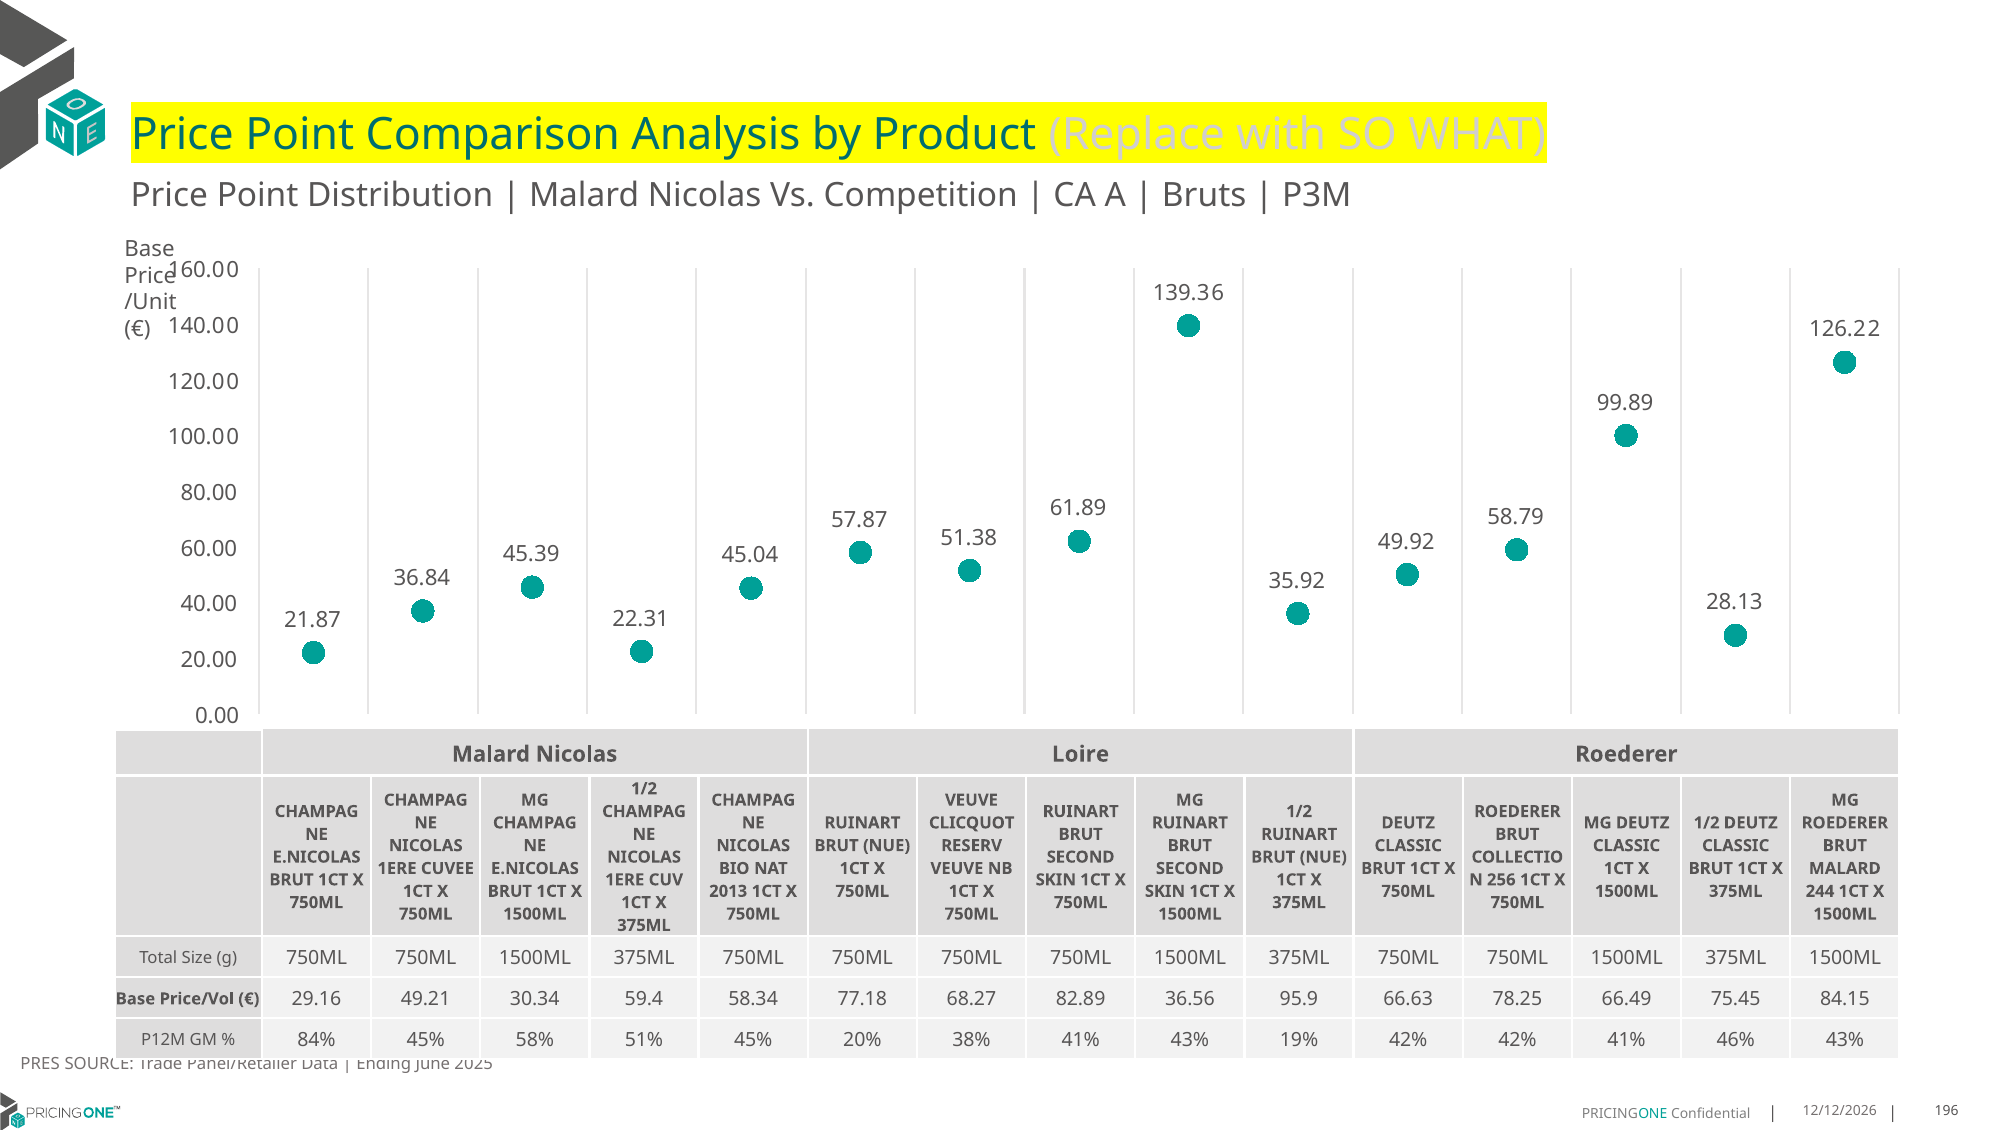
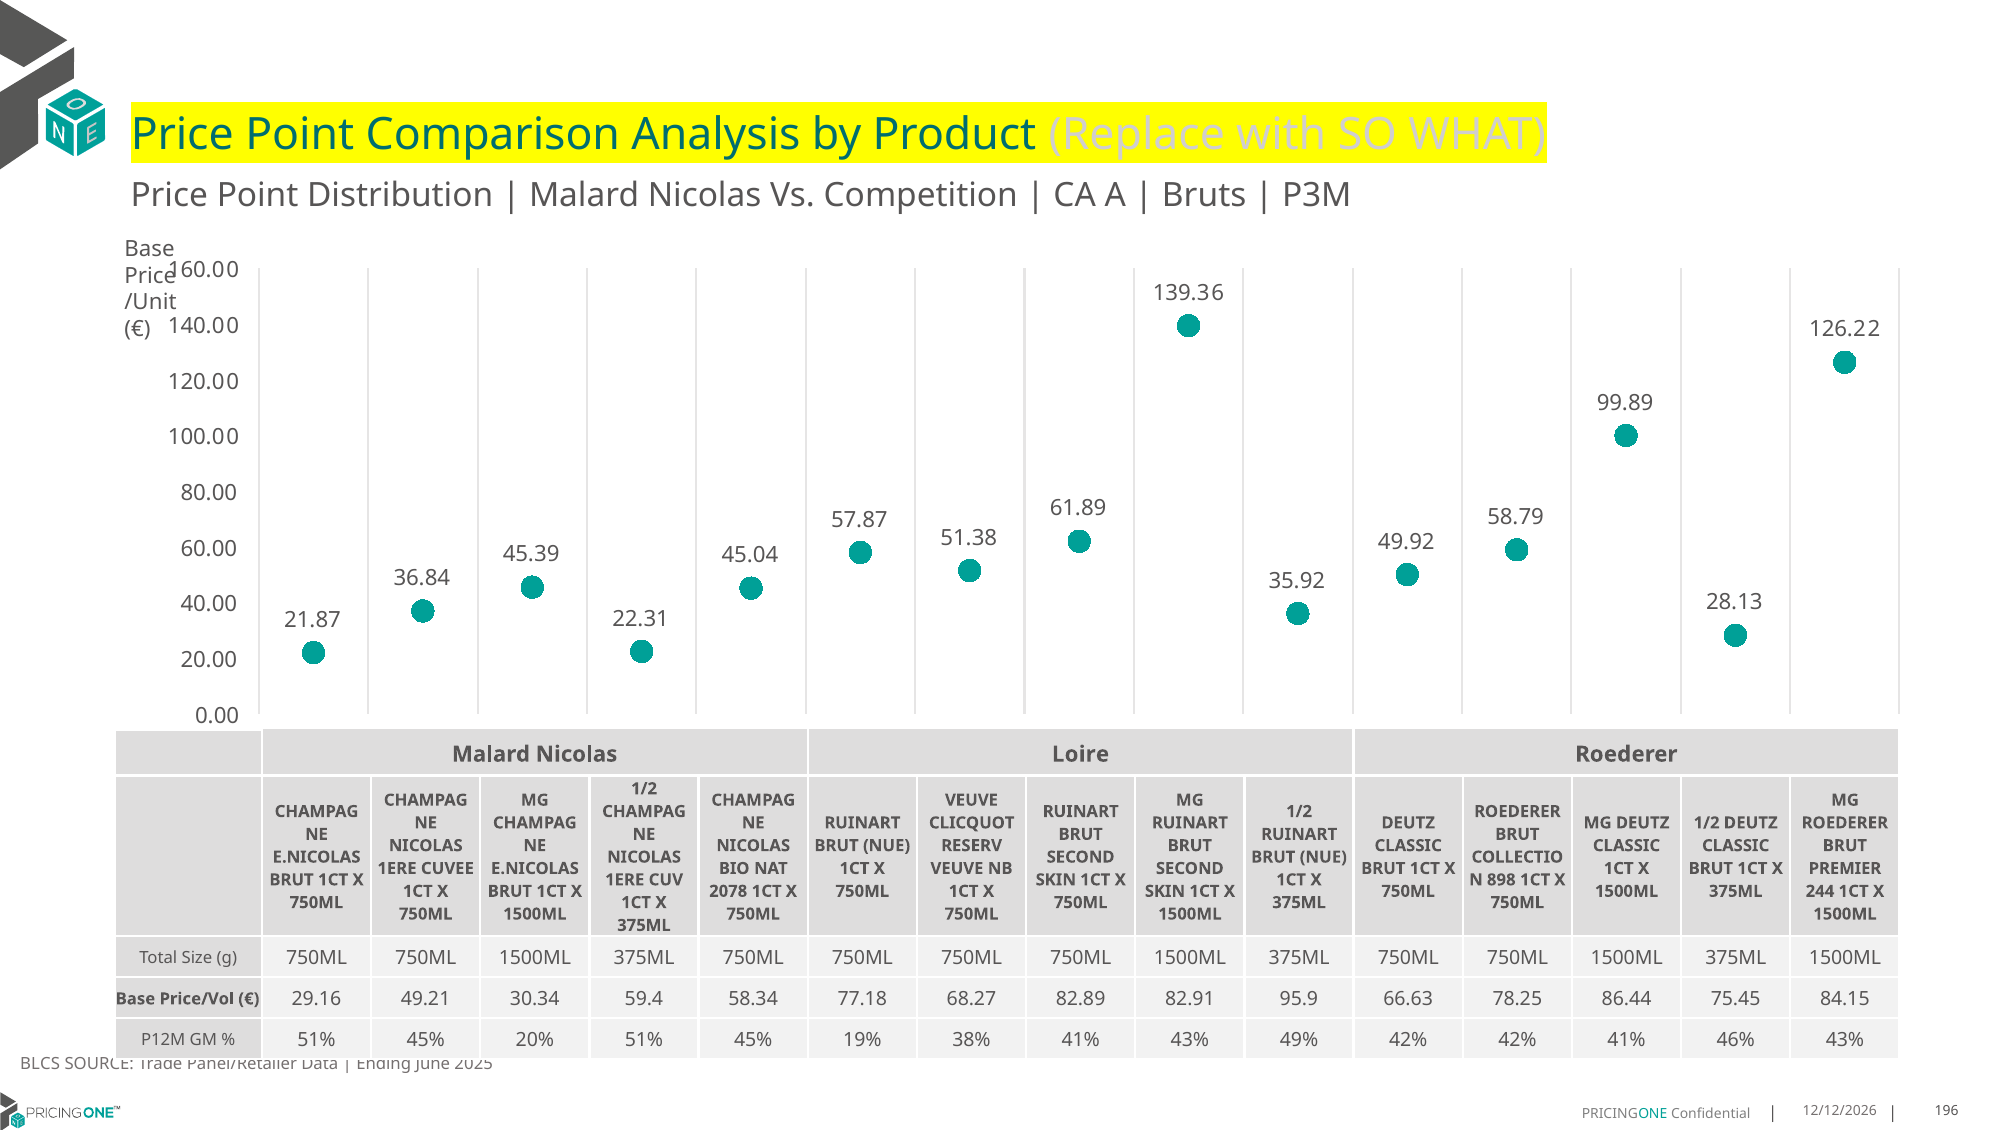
MALARD: MALARD -> PREMIER (1845, 868)
256: 256 -> 898 (1501, 879)
2013: 2013 -> 2078 (728, 891)
36.56: 36.56 -> 82.91 (1190, 999)
66.49: 66.49 -> 86.44 (1627, 999)
84%: 84% -> 51% (317, 1040)
58%: 58% -> 20% (535, 1040)
20%: 20% -> 19% (862, 1040)
19%: 19% -> 49% (1299, 1040)
PRES: PRES -> BLCS (40, 1064)
